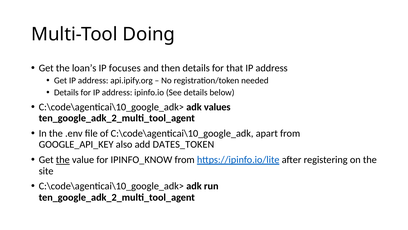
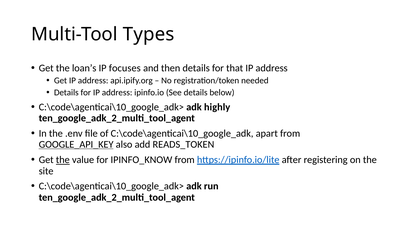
Doing: Doing -> Types (149, 34)
values: values -> highly (217, 107)
GOOGLE_API_KEY underline: none -> present (76, 144)
DATES_TOKEN: DATES_TOKEN -> READS_TOKEN (183, 144)
